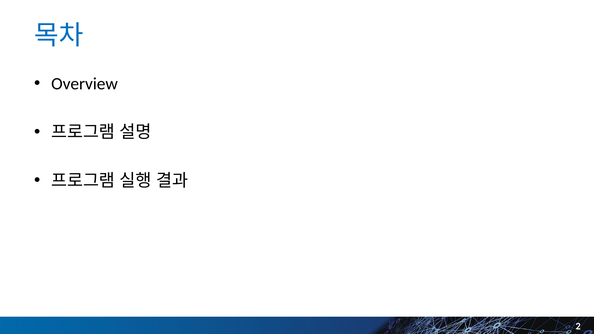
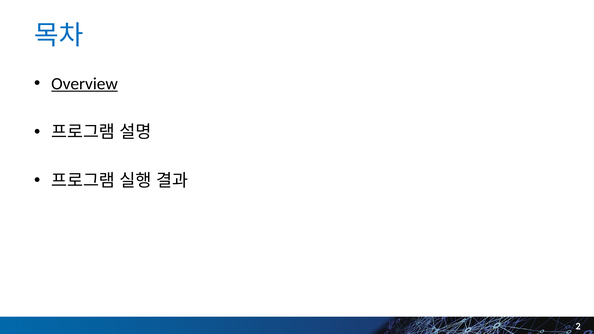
Overview underline: none -> present (85, 84)
